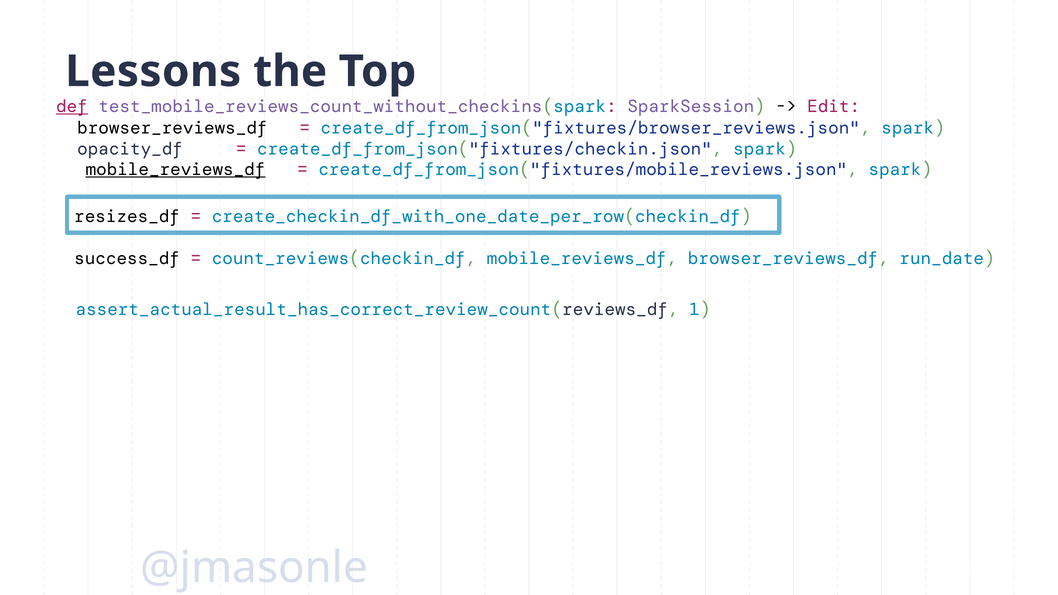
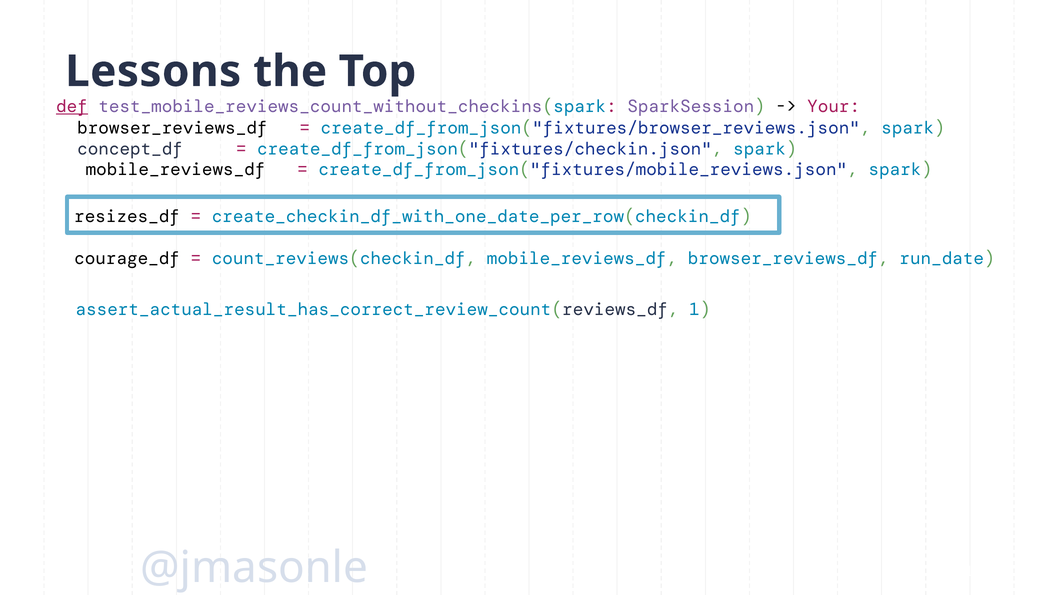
Edit: Edit -> Your (834, 107)
opacity_df: opacity_df -> concept_df (130, 149)
mobile_reviews_df underline: present -> none (176, 169)
success_df: success_df -> courage_df (127, 259)
